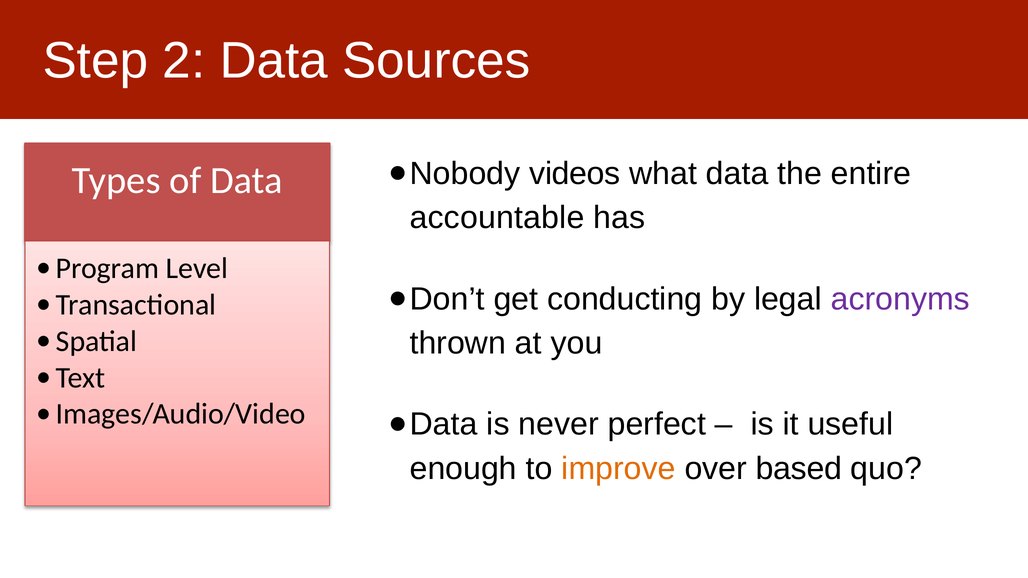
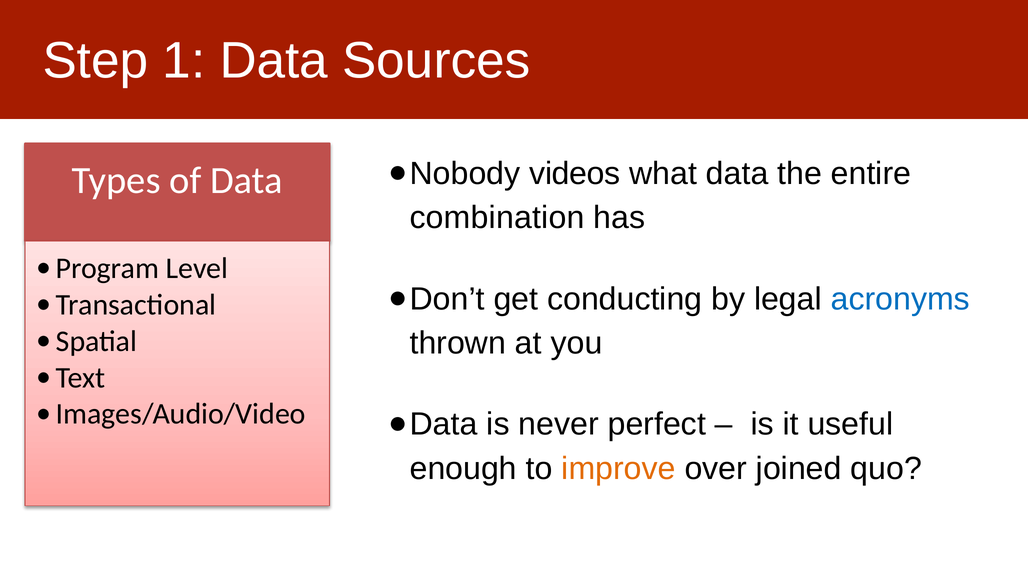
2: 2 -> 1 (184, 61)
accountable: accountable -> combination (497, 218)
acronyms colour: purple -> blue (900, 299)
based: based -> joined (799, 469)
